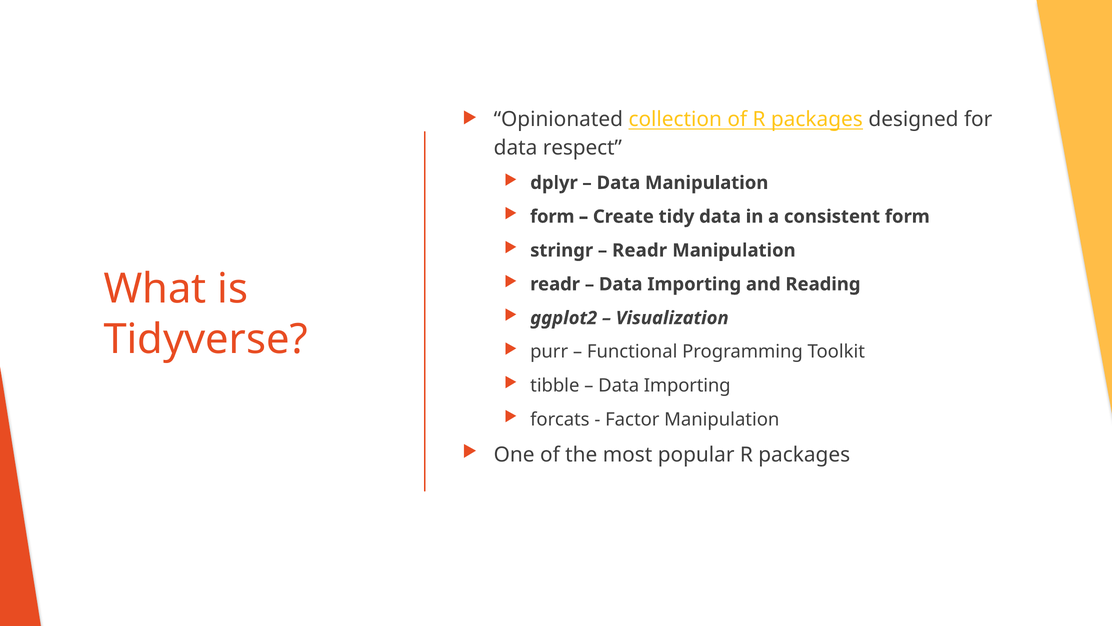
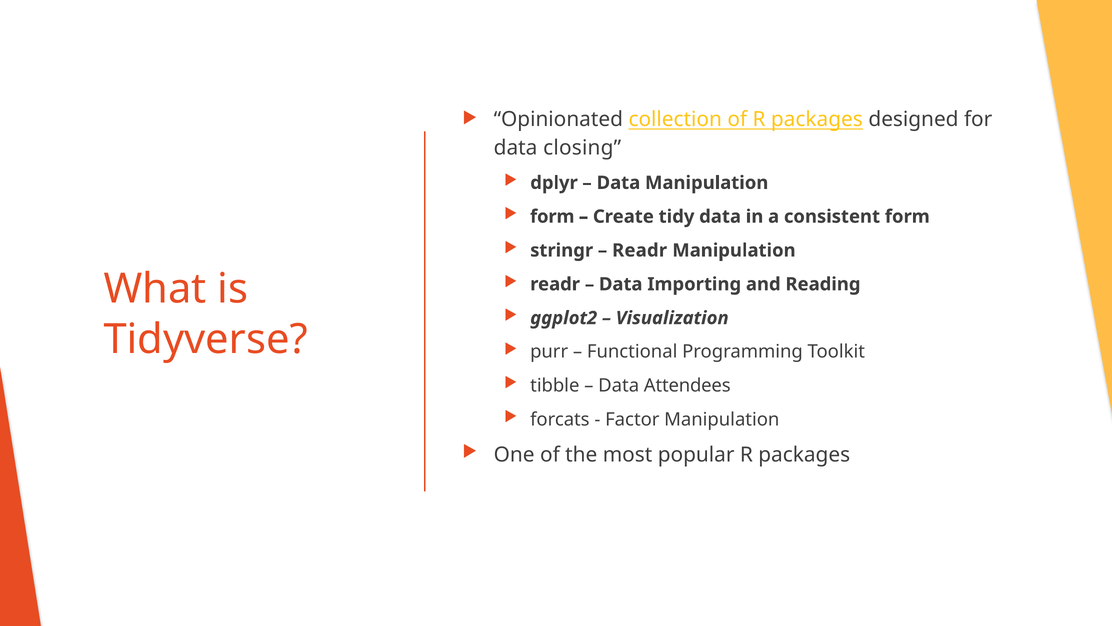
respect: respect -> closing (582, 148)
Importing: Importing -> Attendees (687, 385)
